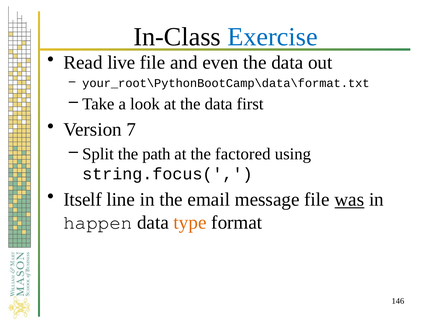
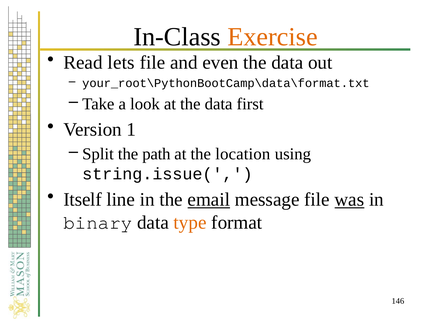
Exercise colour: blue -> orange (273, 37)
live: live -> lets (121, 63)
7: 7 -> 1 (131, 130)
factored: factored -> location (243, 154)
string.focus(: string.focus( -> string.issue( (167, 174)
email underline: none -> present (209, 200)
happen: happen -> binary (98, 223)
